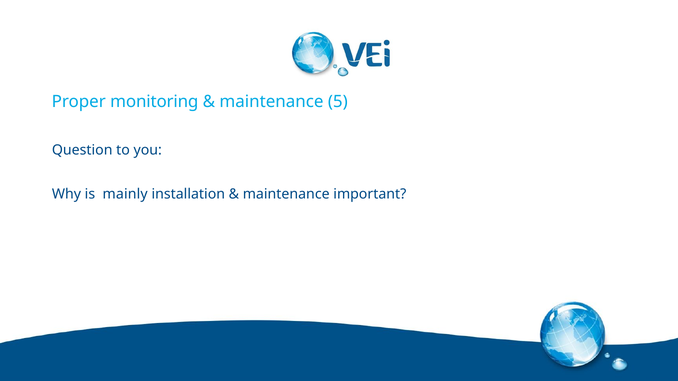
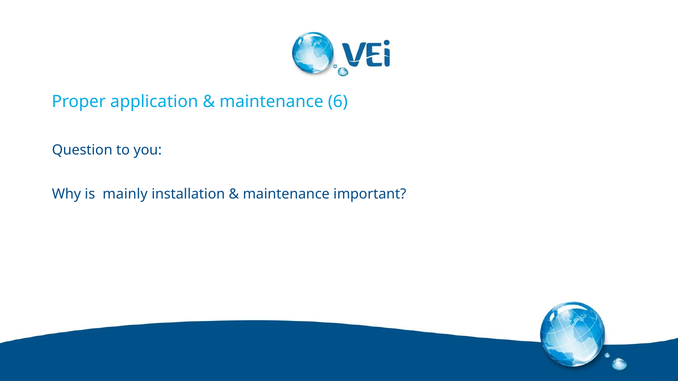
monitoring: monitoring -> application (154, 102)
5: 5 -> 6 (338, 102)
